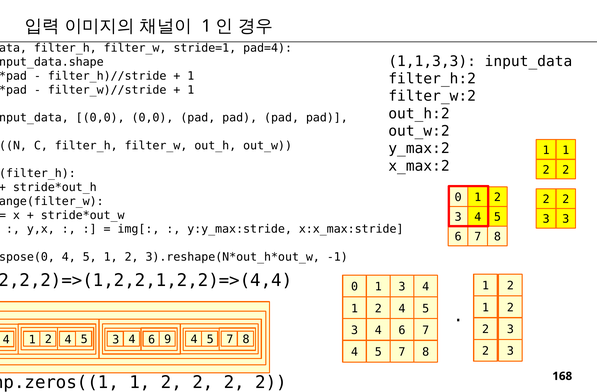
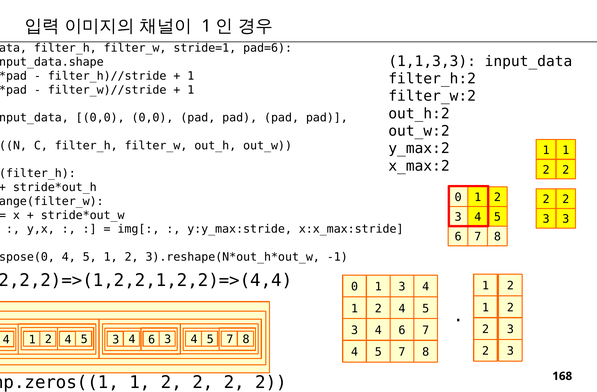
pad=4: pad=4 -> pad=6 (268, 48)
6 9: 9 -> 3 (168, 340)
